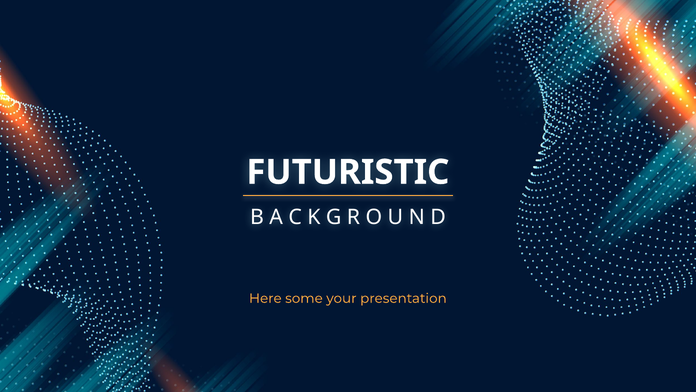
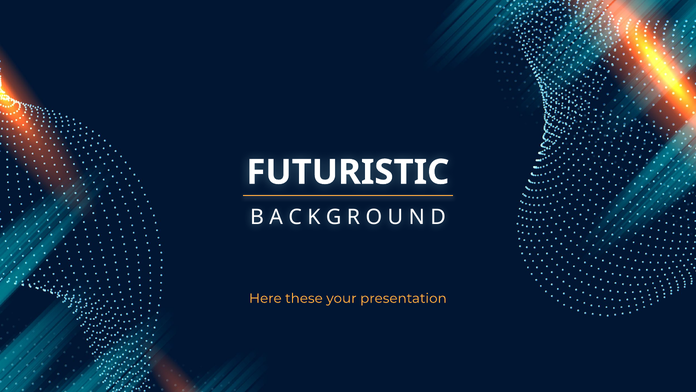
some: some -> these (304, 298)
